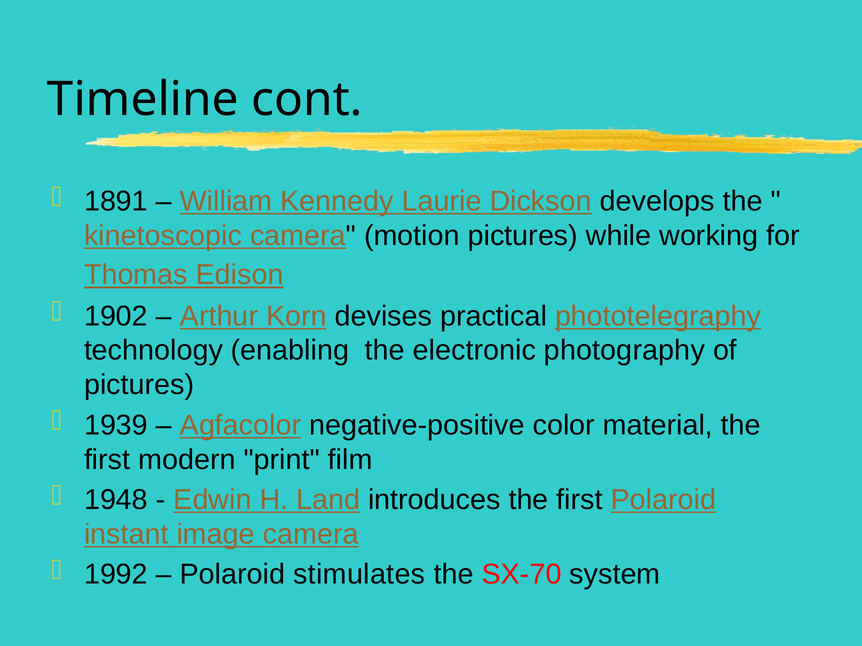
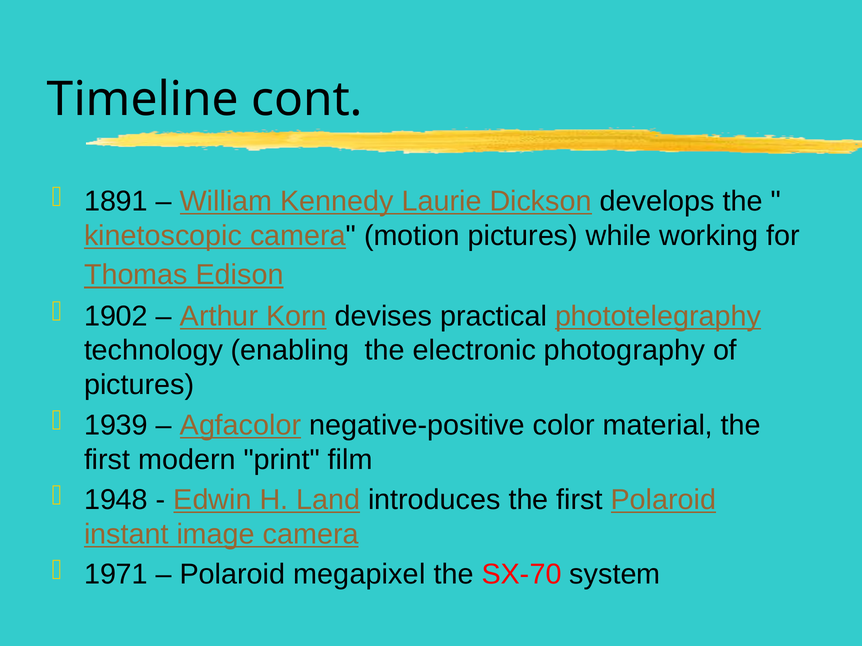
1992: 1992 -> 1971 (116, 575)
stimulates: stimulates -> megapixel (359, 575)
